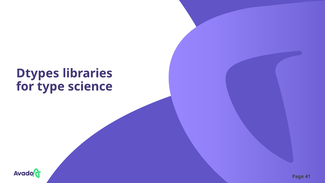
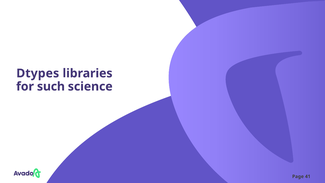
type: type -> such (51, 86)
